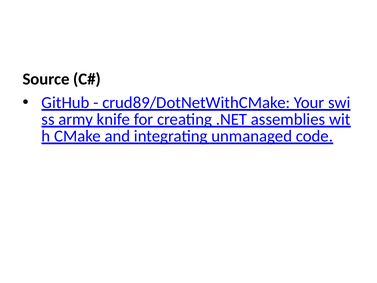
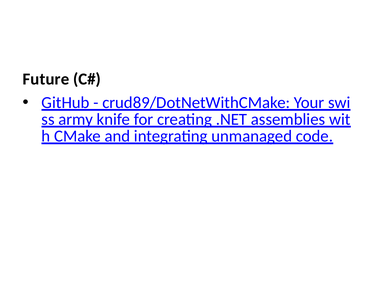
Source: Source -> Future (46, 79)
